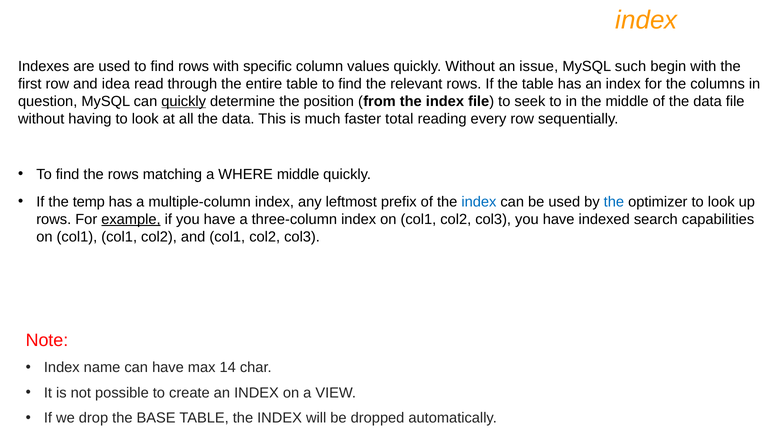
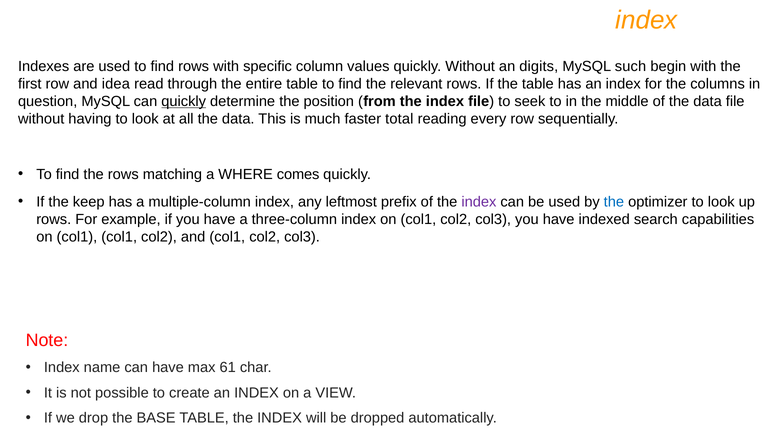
issue: issue -> digits (539, 66)
WHERE middle: middle -> comes (298, 175)
temp: temp -> keep (89, 202)
index colour: blue -> purple (479, 202)
example underline: present -> none (131, 219)
14: 14 -> 61 (228, 368)
